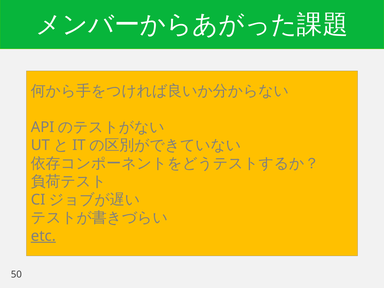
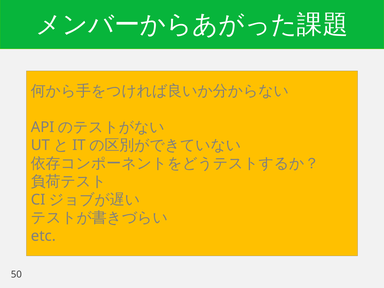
etc underline: present -> none (43, 236)
